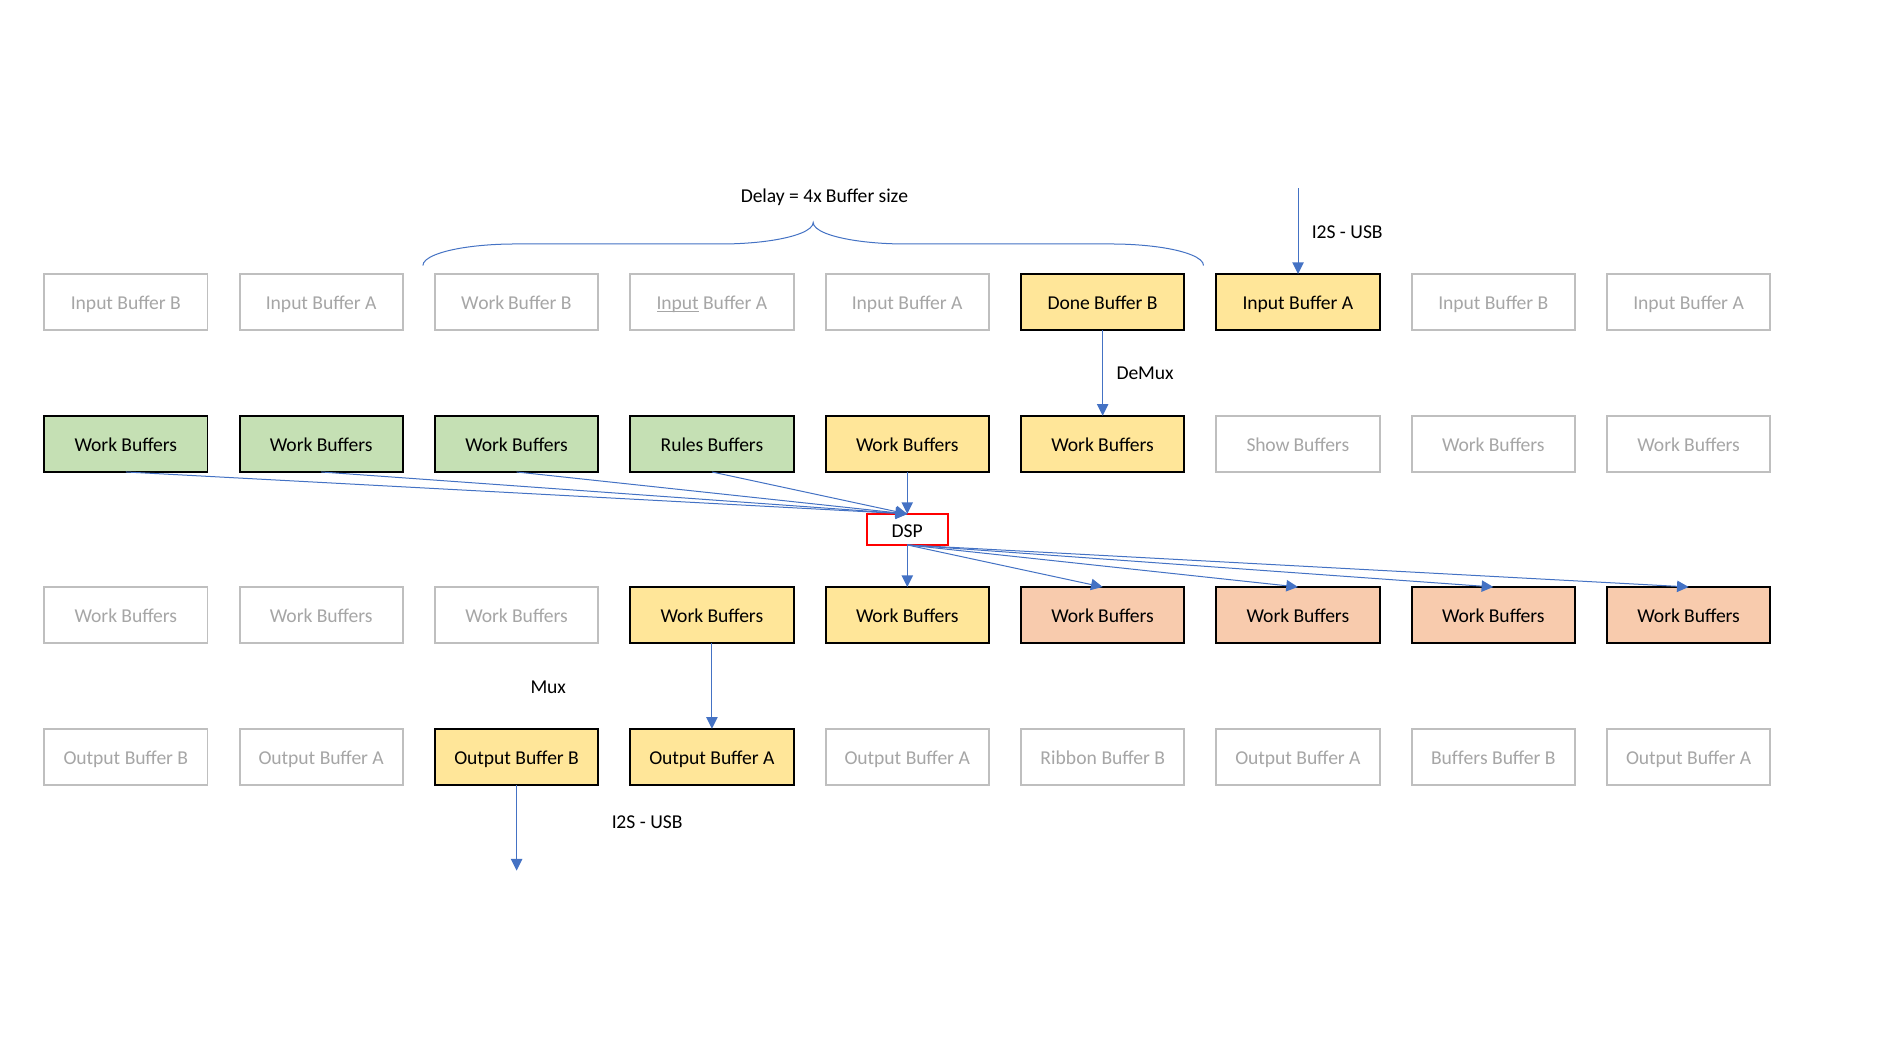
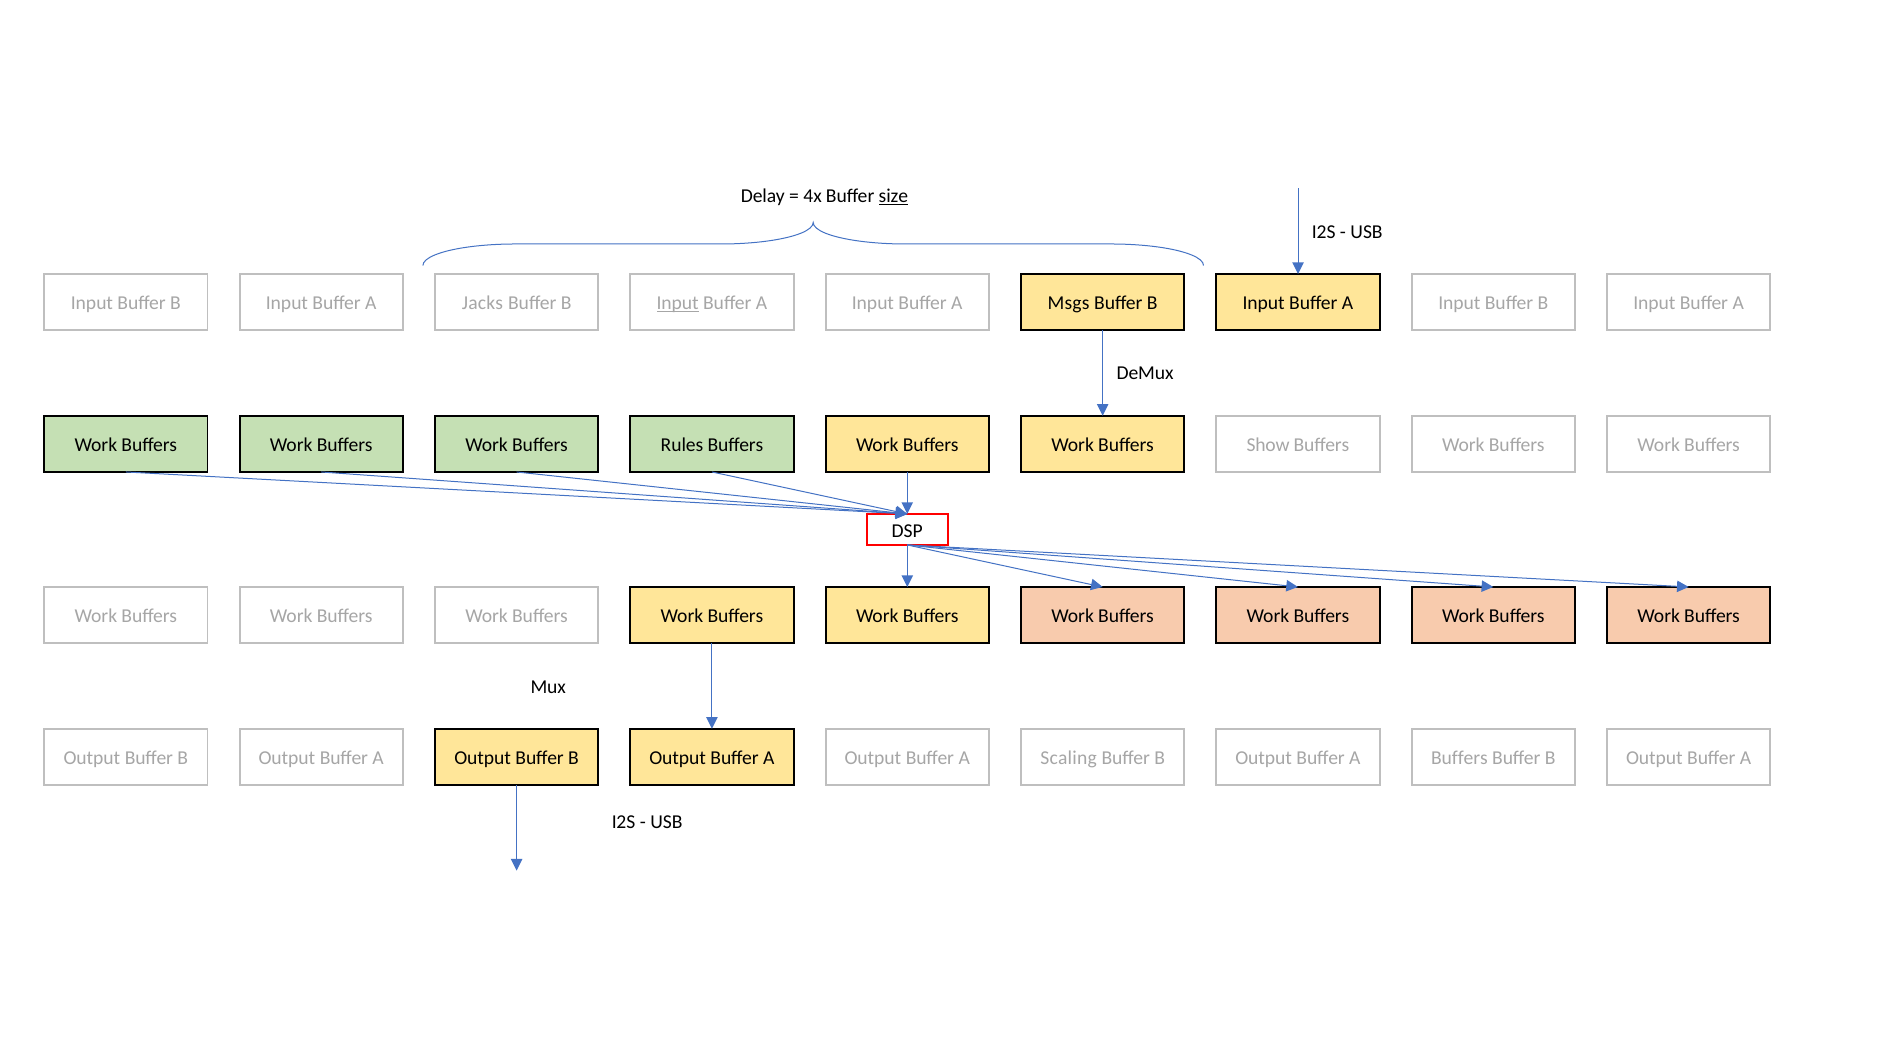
size underline: none -> present (893, 196)
Work: Work -> Jacks (483, 303)
Done: Done -> Msgs (1069, 303)
Ribbon: Ribbon -> Scaling (1069, 758)
